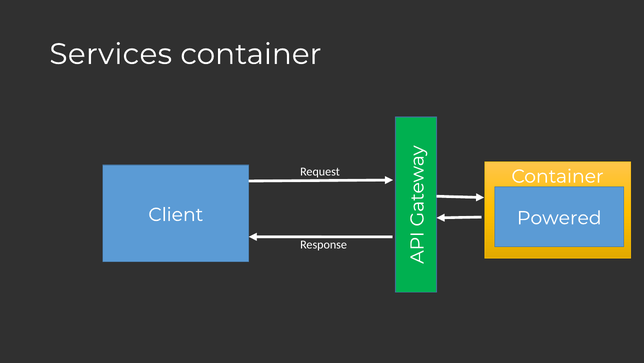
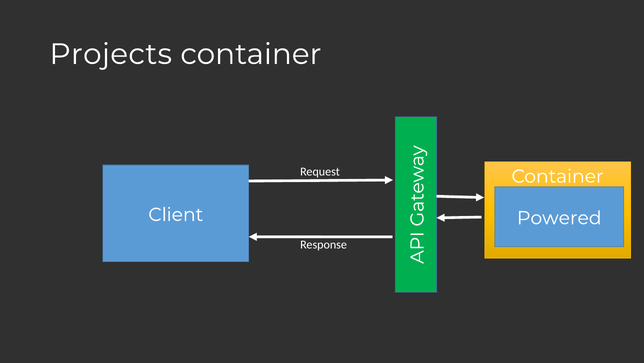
Services: Services -> Projects (111, 54)
